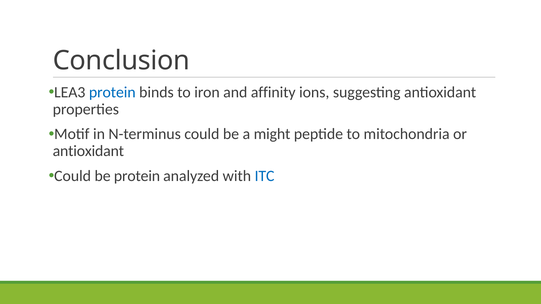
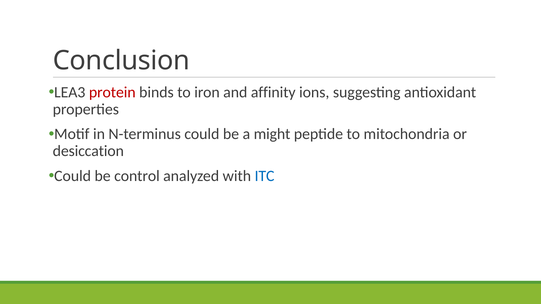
protein colour: blue -> red (112, 92)
antioxidant: antioxidant -> desiccation (88, 151)
be protein: protein -> control (137, 176)
